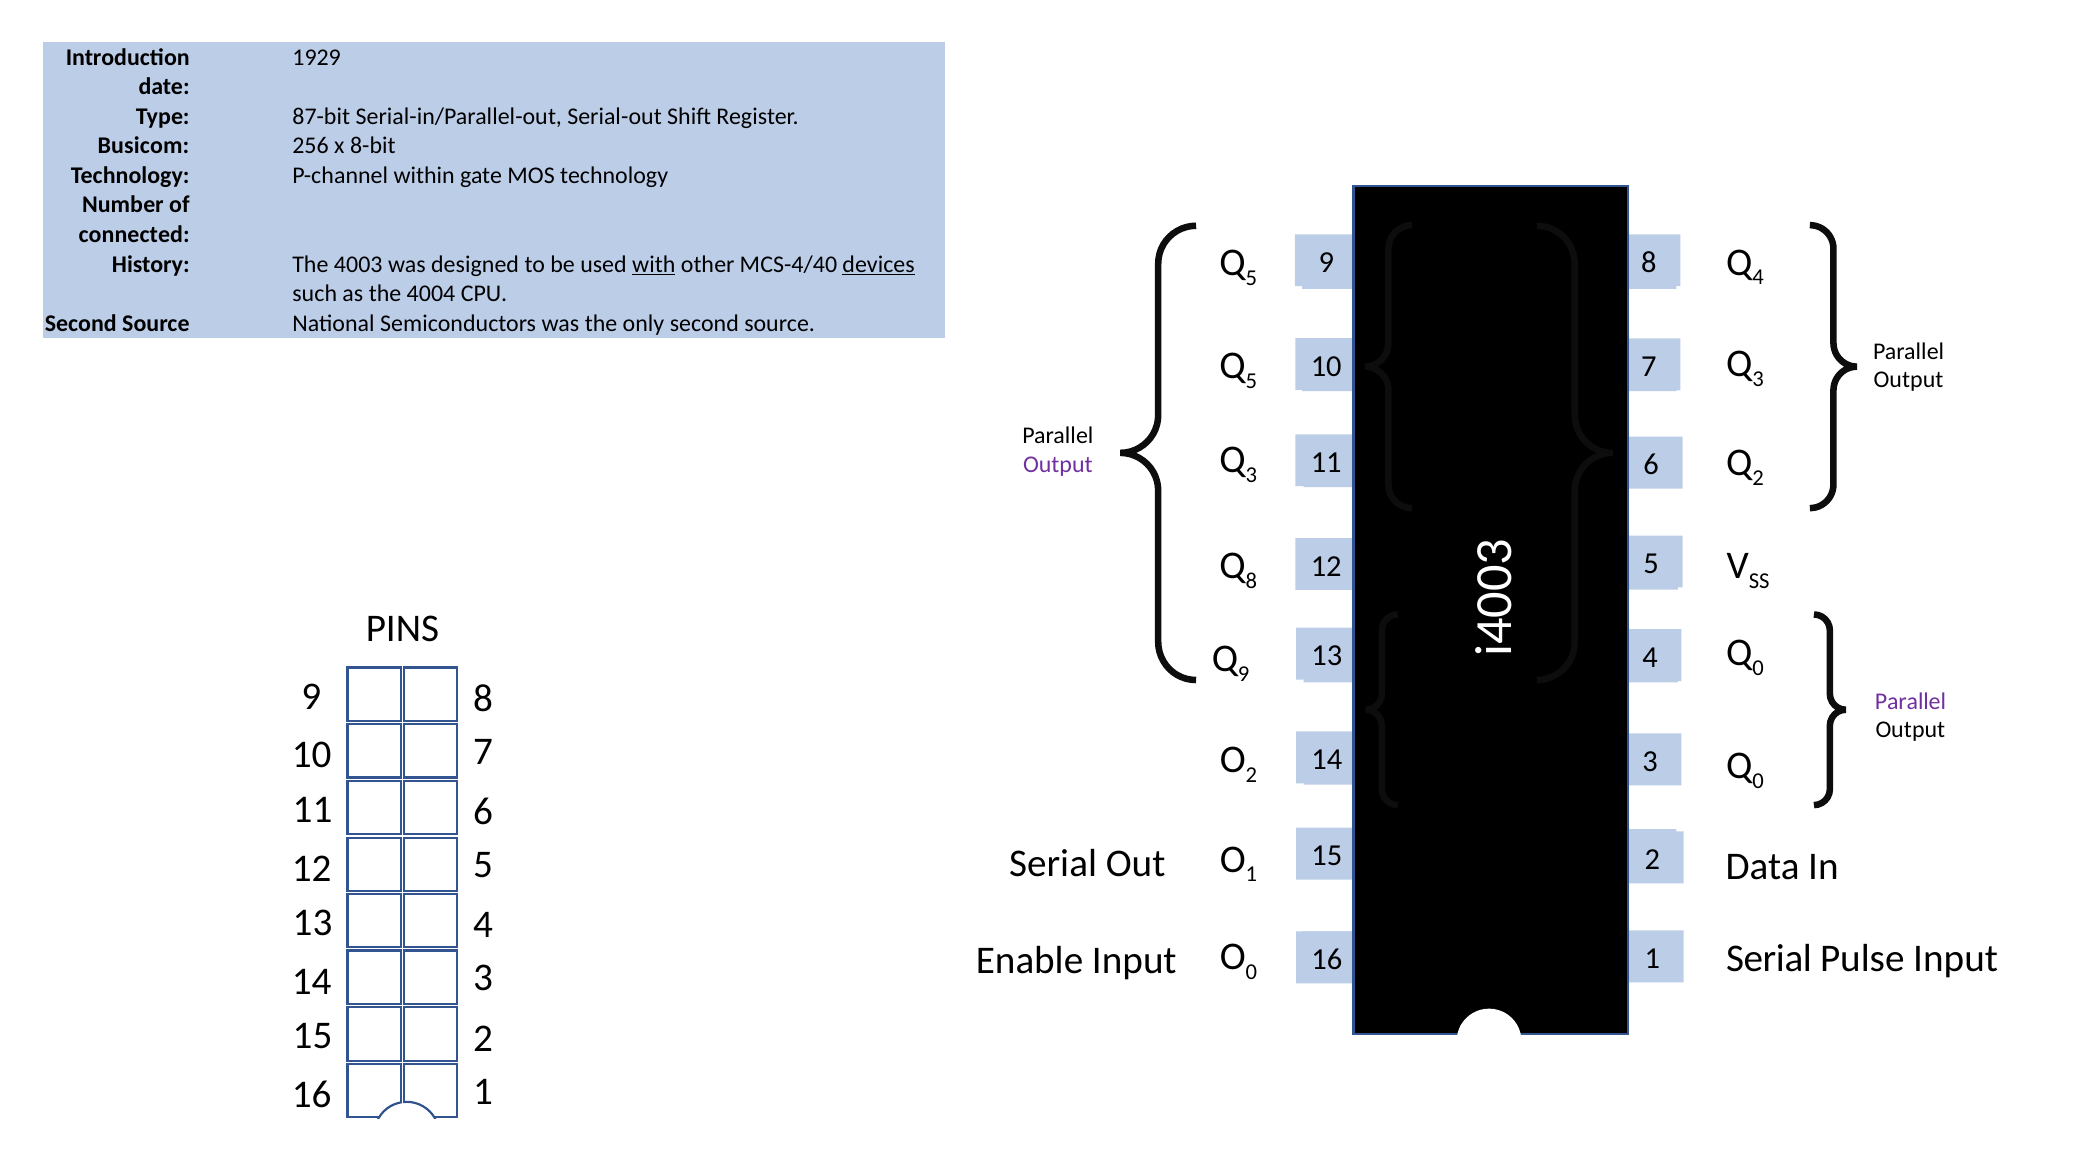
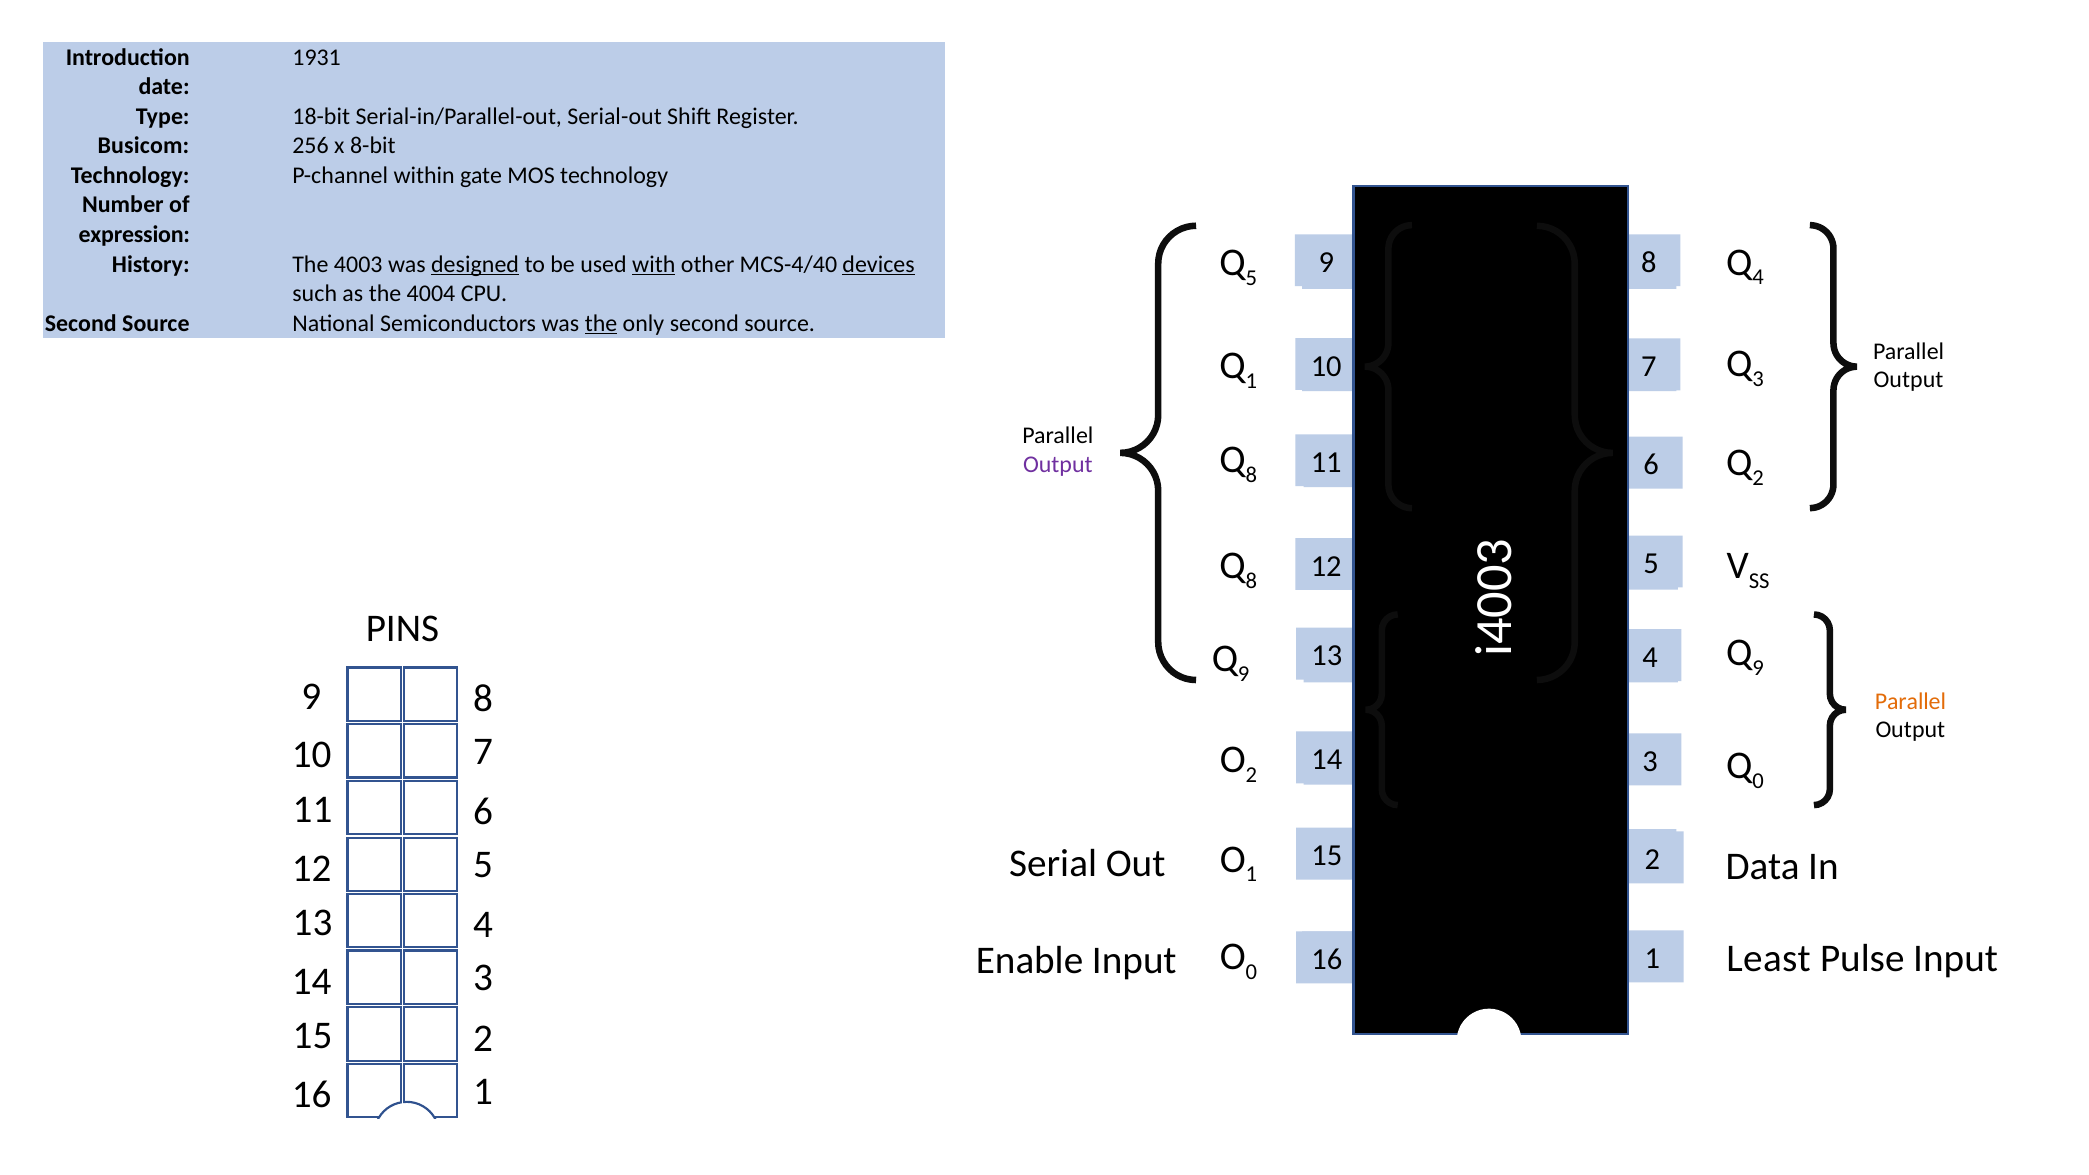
1929: 1929 -> 1931 (317, 57)
87-bit: 87-bit -> 18-bit (321, 116)
connected: connected -> expression (134, 235)
designed underline: none -> present (475, 264)
the underline: none -> present (601, 323)
5: 5 -> 1 (1251, 381)
3: 3 -> 8 (1251, 475)
0: 0 -> 9 (1758, 668)
Parallel colour: purple -> orange (1910, 701)
Serial: Serial -> Least (1769, 959)
